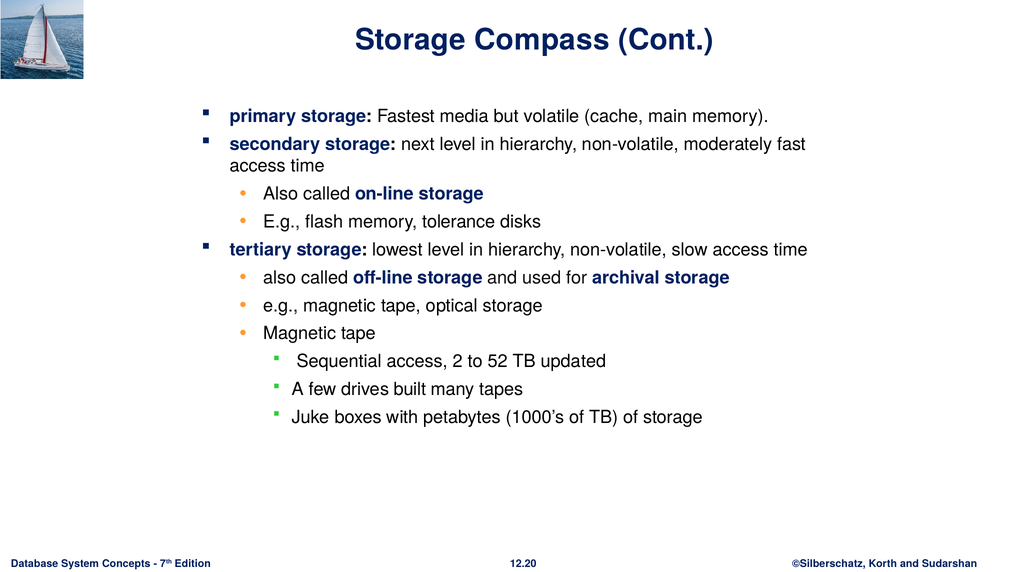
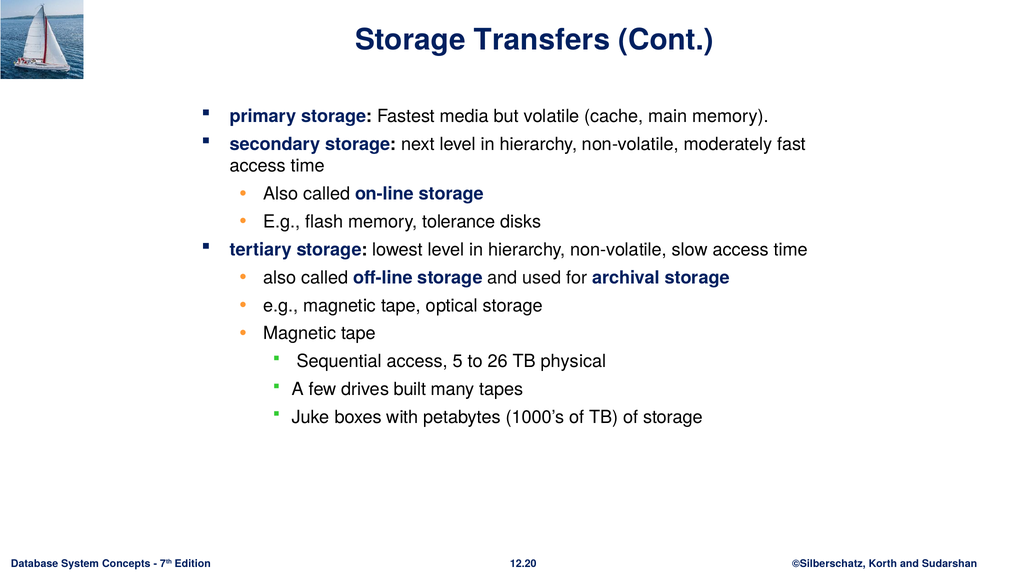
Compass: Compass -> Transfers (542, 40)
2: 2 -> 5 (458, 361)
52: 52 -> 26 (498, 361)
updated: updated -> physical (573, 361)
